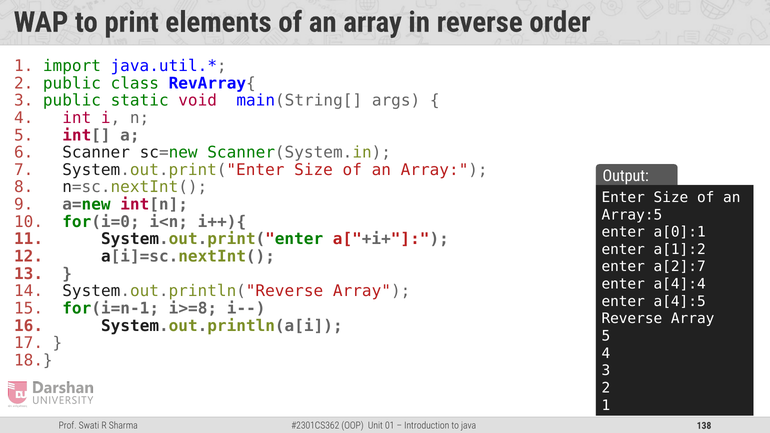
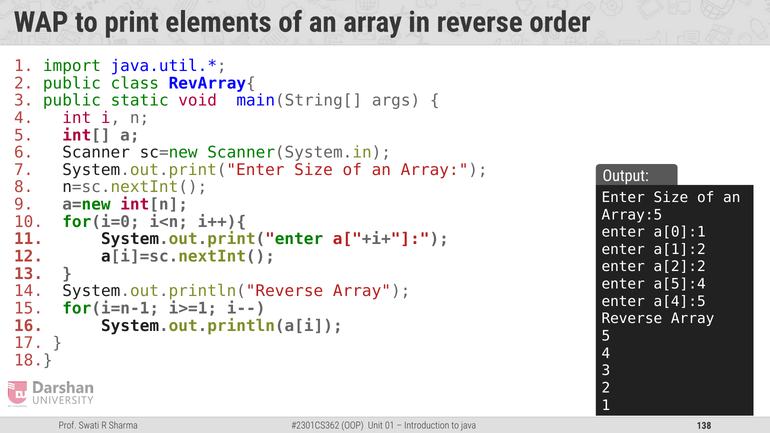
a[2]:7: a[2]:7 -> a[2]:2 (680, 267)
a[4]:4: a[4]:4 -> a[5]:4 (680, 284)
i>=8: i>=8 -> i>=1 (193, 309)
